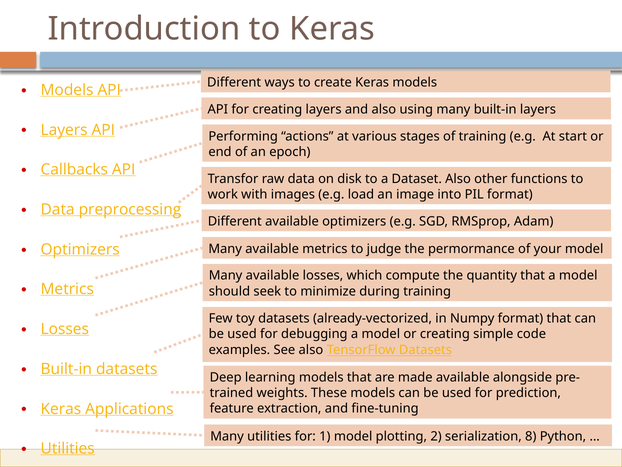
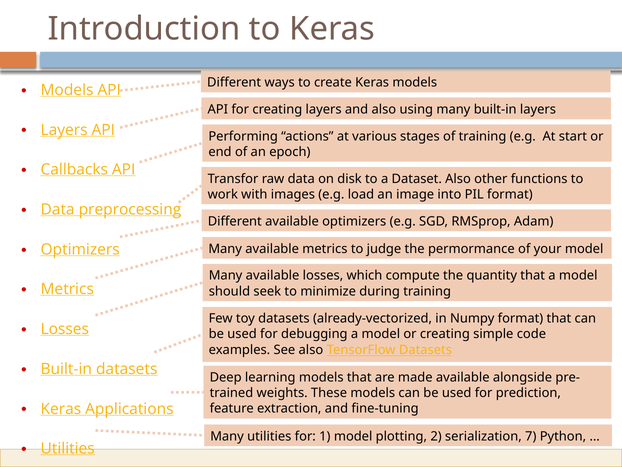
8: 8 -> 7 (531, 436)
